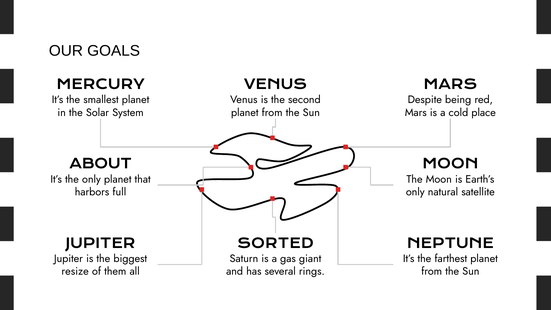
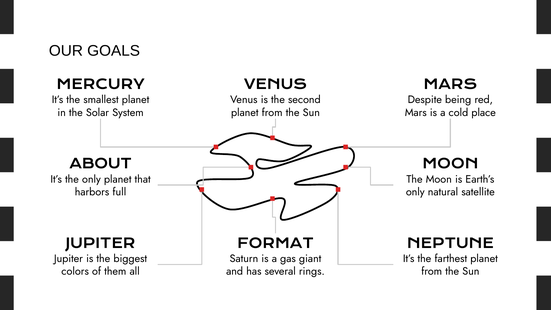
SORTED: SORTED -> FORMAT (275, 243)
resize: resize -> colors (75, 271)
